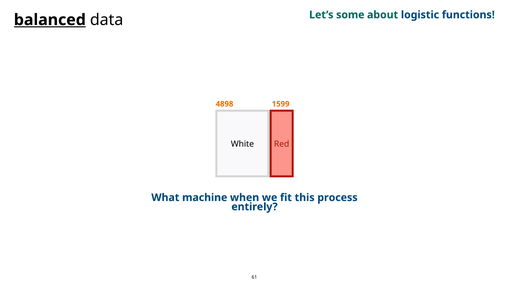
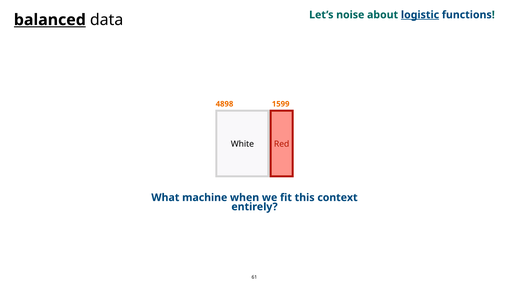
some: some -> noise (350, 15)
logistic underline: none -> present (420, 15)
process: process -> context (337, 197)
